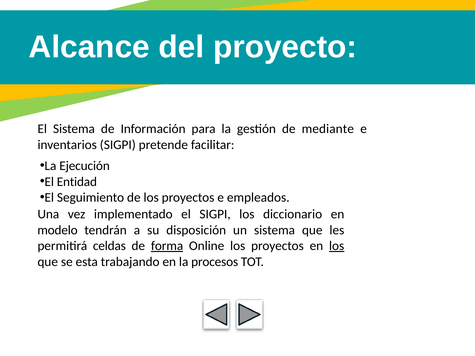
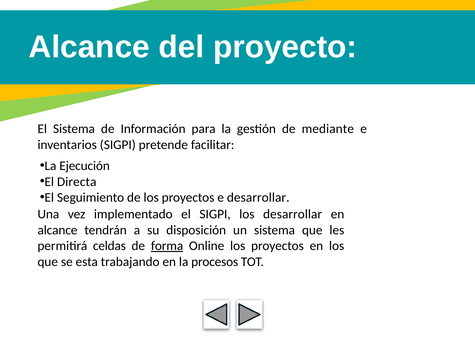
Entidad: Entidad -> Directa (77, 182)
e empleados: empleados -> desarrollar (258, 198)
los diccionario: diccionario -> desarrollar (293, 214)
modelo: modelo -> alcance (57, 230)
los underline: present -> none (337, 246)
